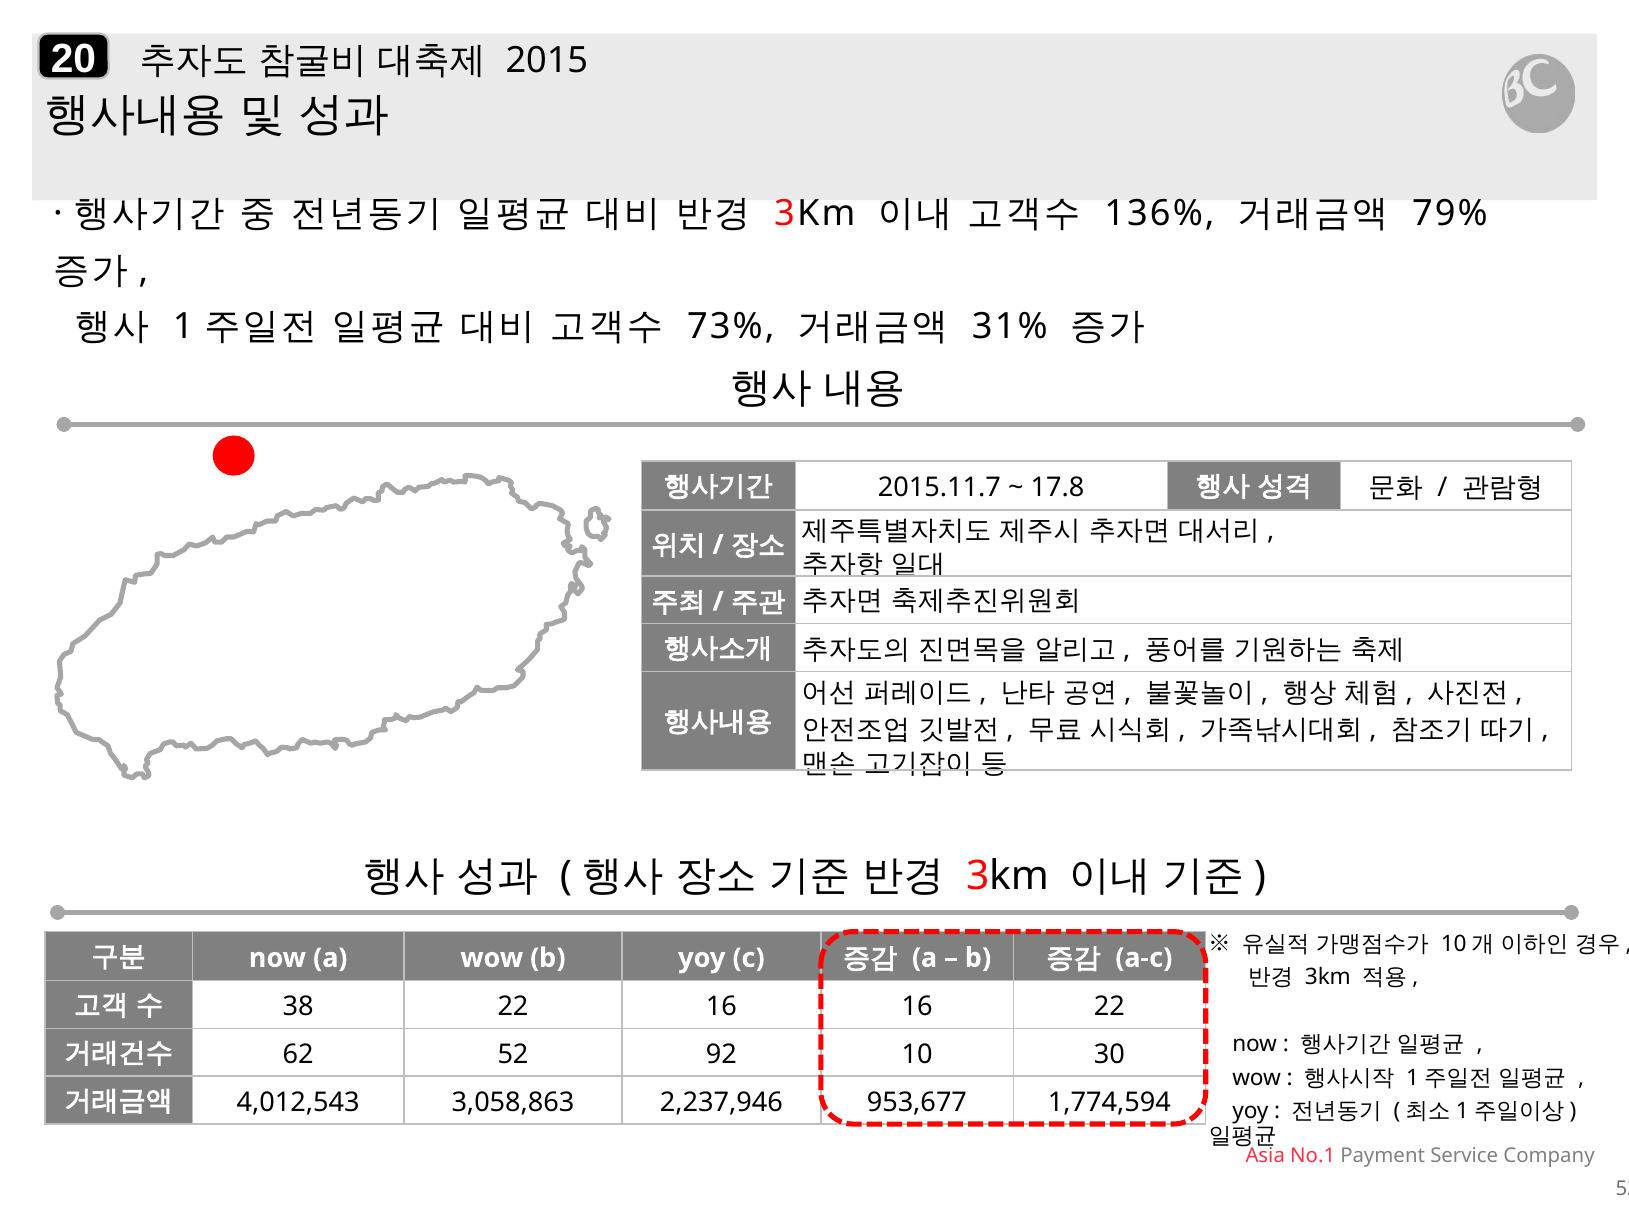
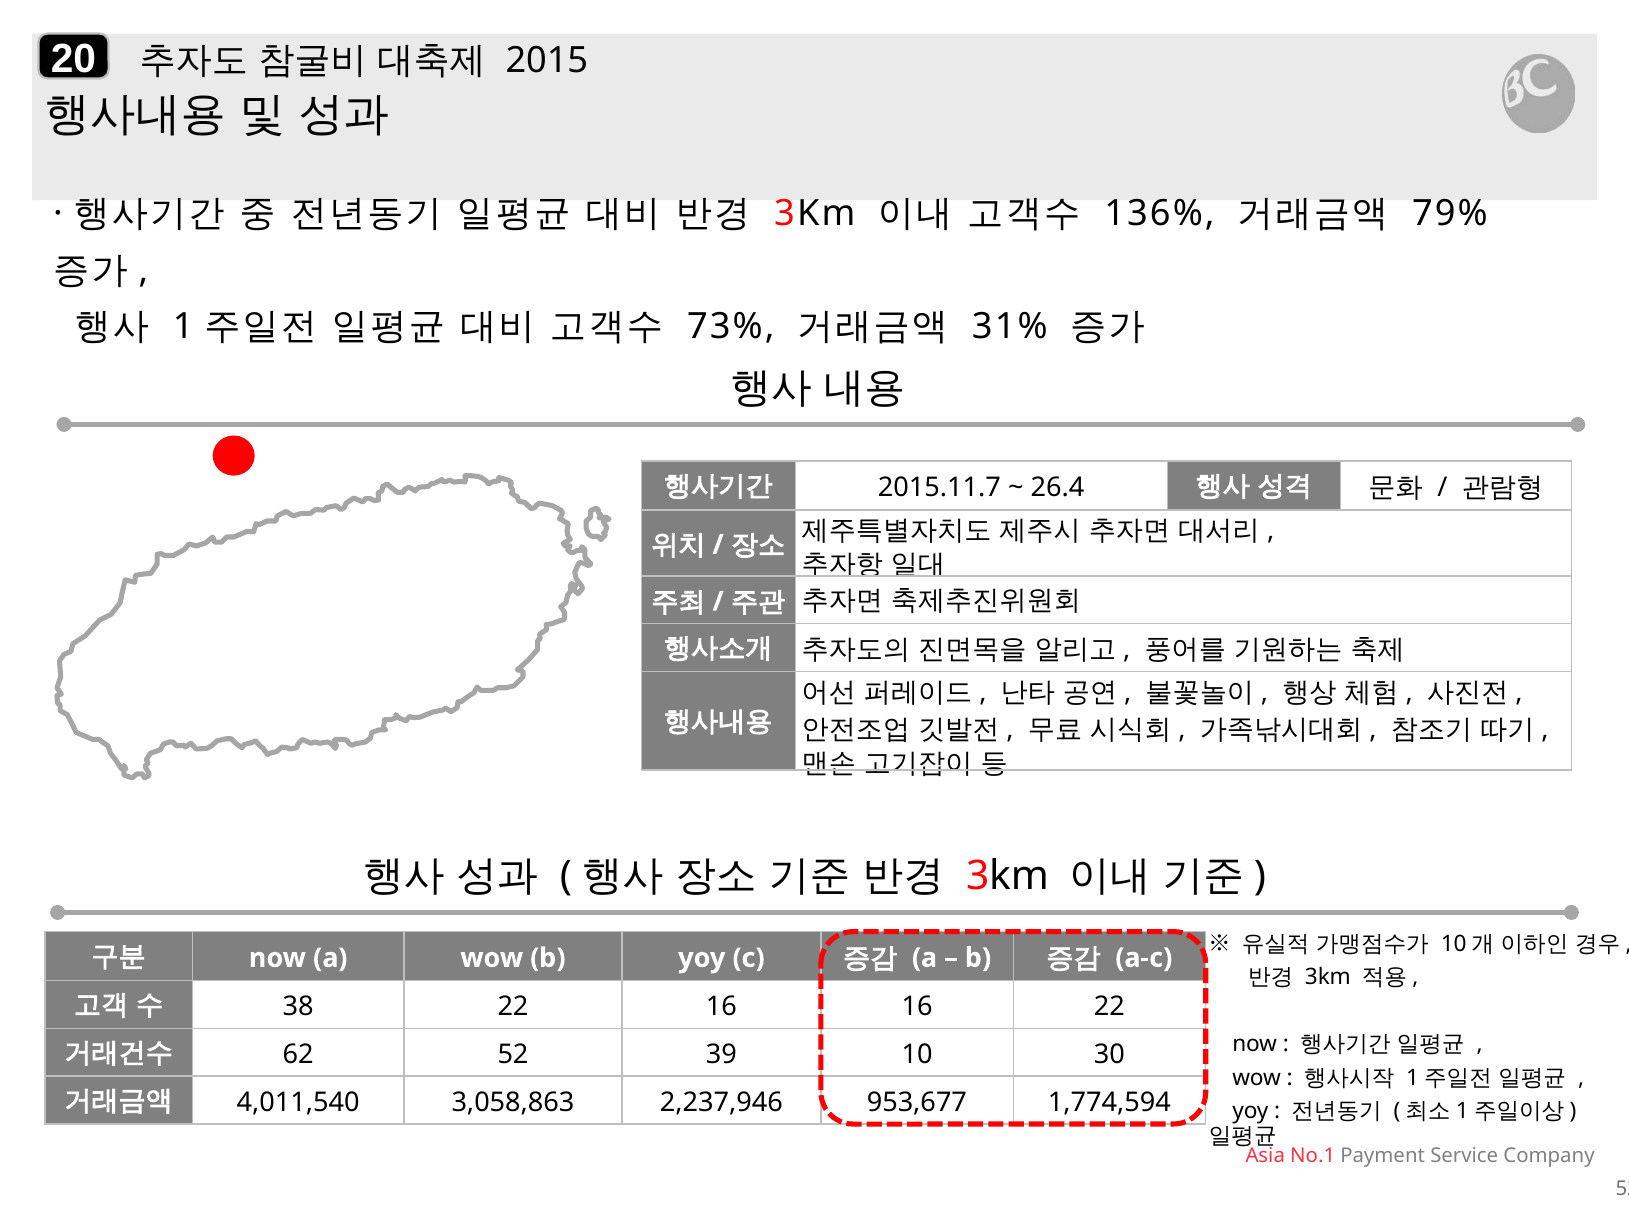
17.8: 17.8 -> 26.4 (1057, 487)
92: 92 -> 39 (721, 1054)
4,012,543: 4,012,543 -> 4,011,540 (298, 1102)
